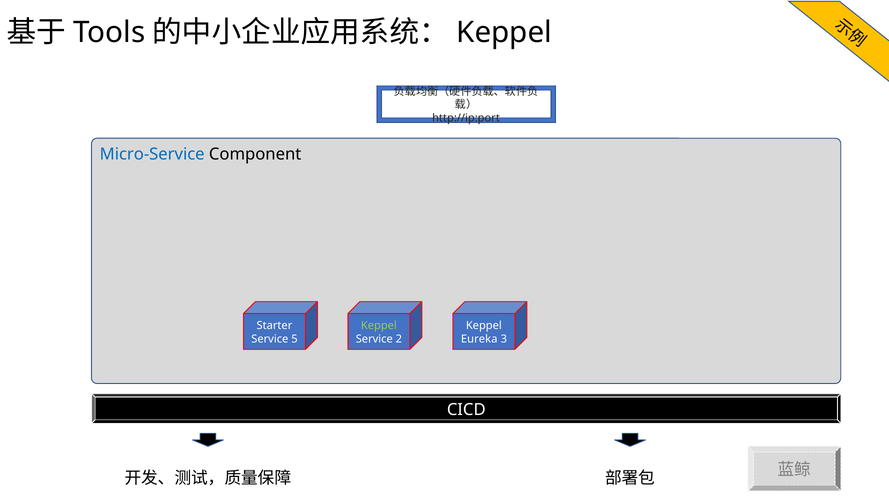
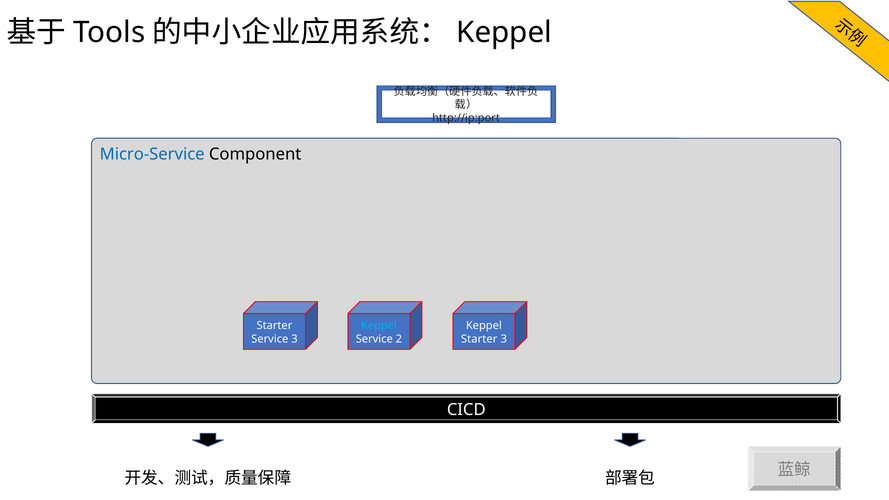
Keppel colour: light green -> light blue (379, 326)
Service 5: 5 -> 3 (294, 339)
Eureka: Eureka -> Starter (479, 339)
